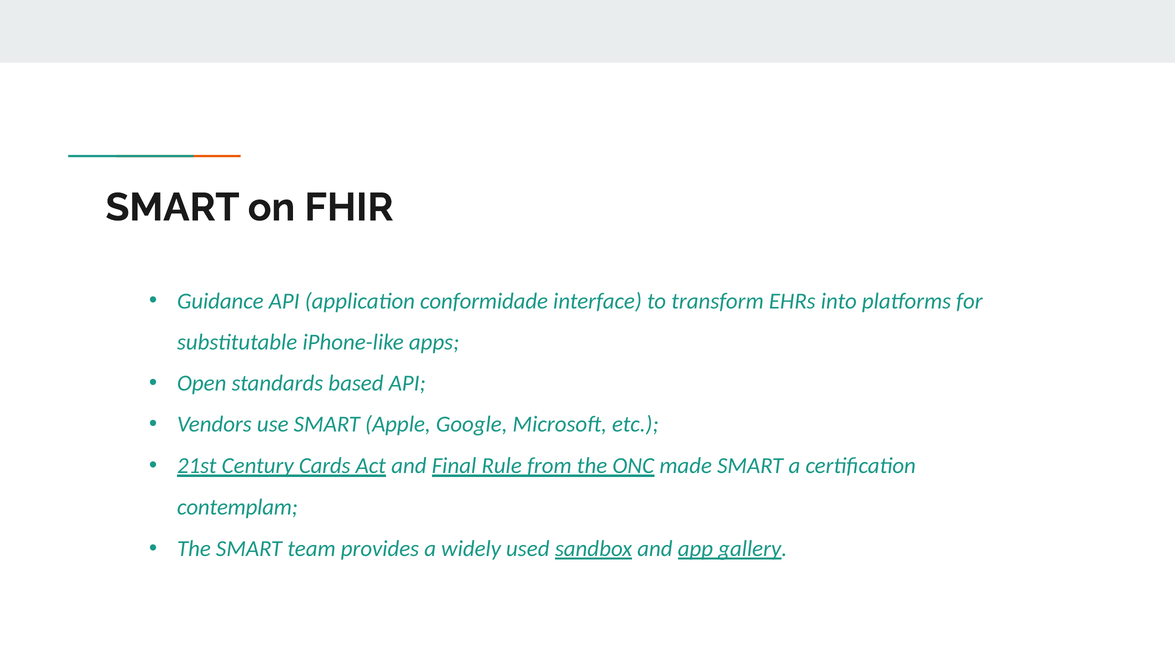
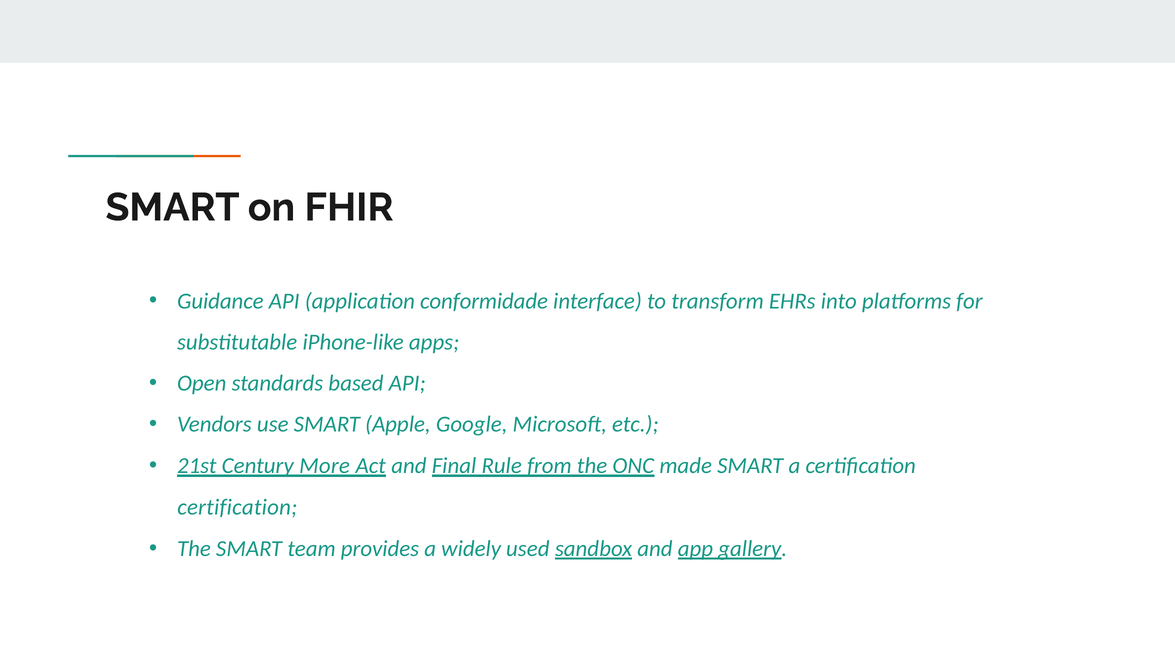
Cards: Cards -> More (325, 466)
contemplam: contemplam -> certification (237, 507)
